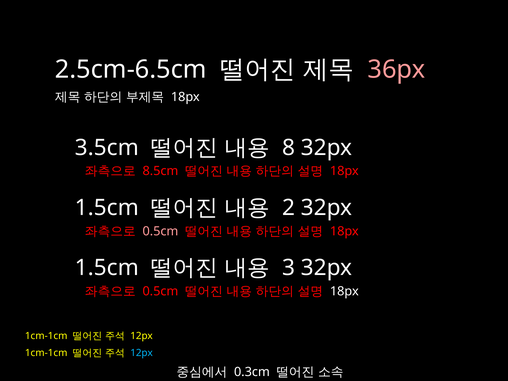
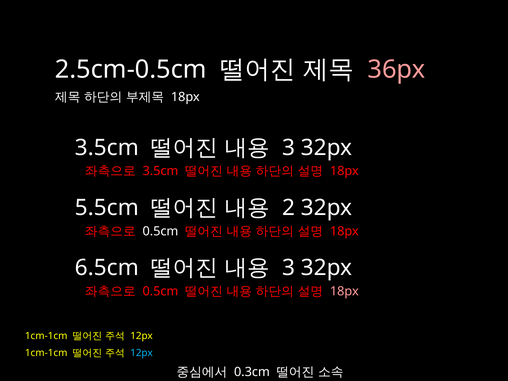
2.5cm-6.5cm: 2.5cm-6.5cm -> 2.5cm-0.5cm (131, 69)
8: 8 -> 3 (289, 148)
8.5cm: 8.5cm -> 3.5cm (160, 171)
1.5cm: 1.5cm -> 5.5cm (107, 208)
0.5cm colour: pink -> white (160, 231)
1.5cm: 1.5cm -> 6.5cm (107, 268)
18px colour: white -> pink (344, 291)
